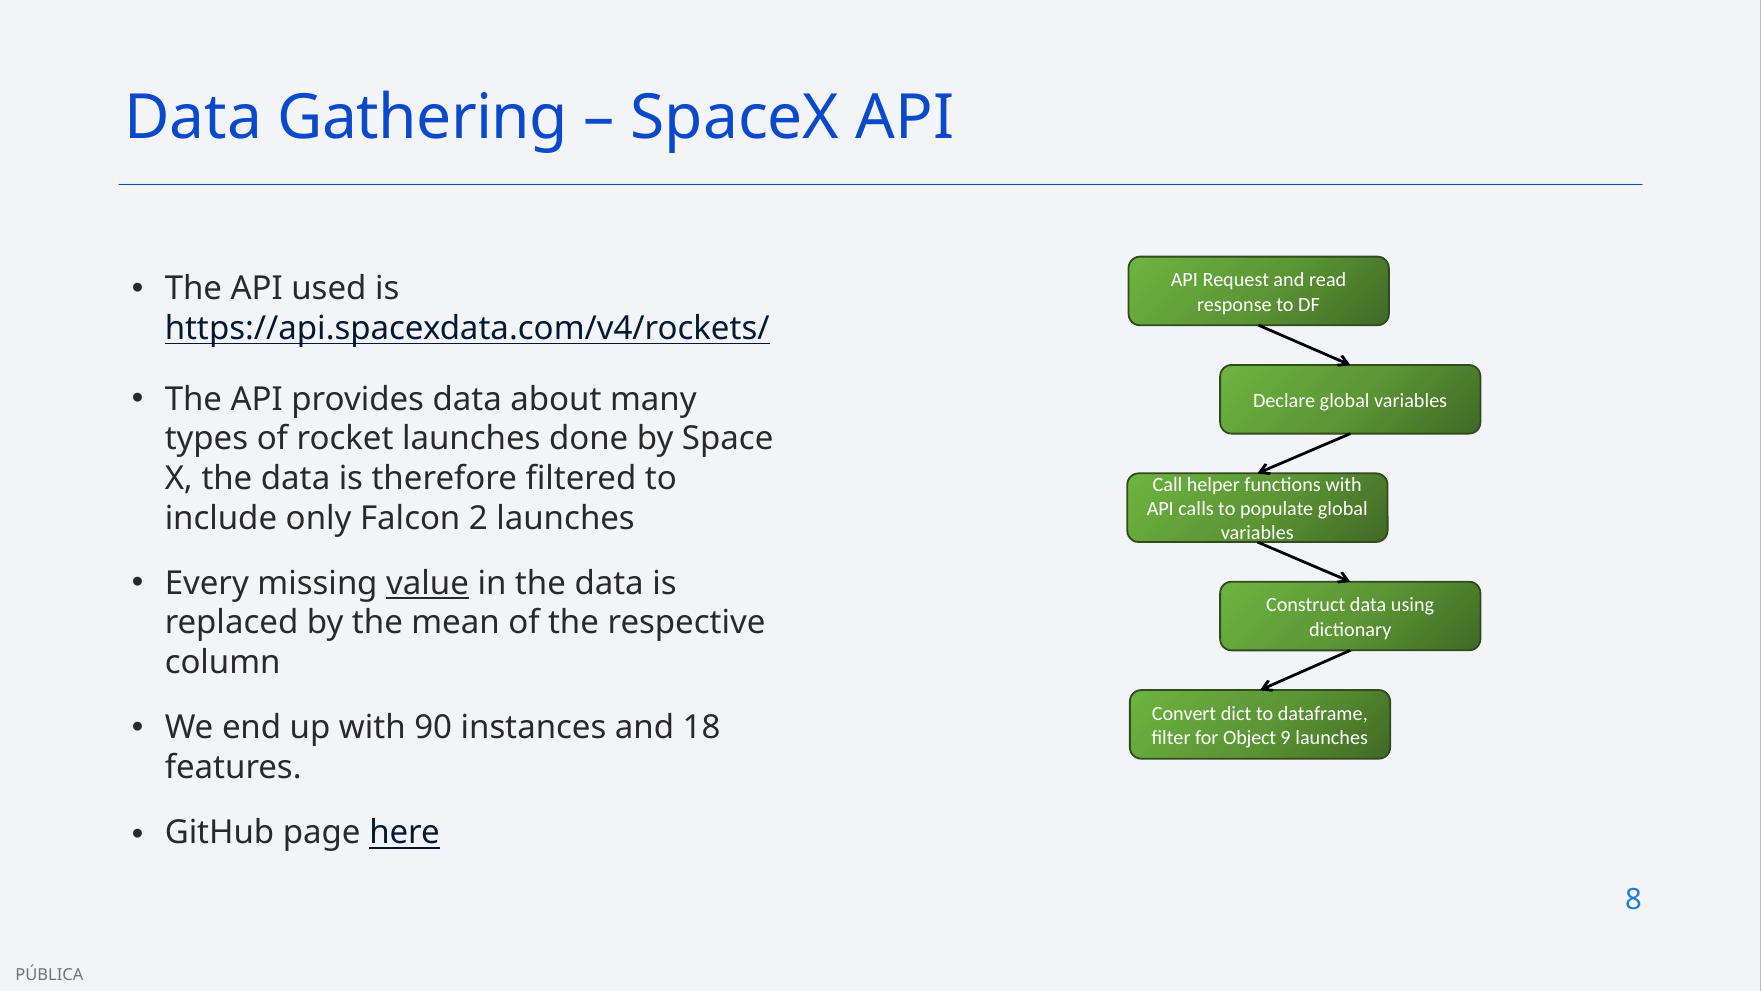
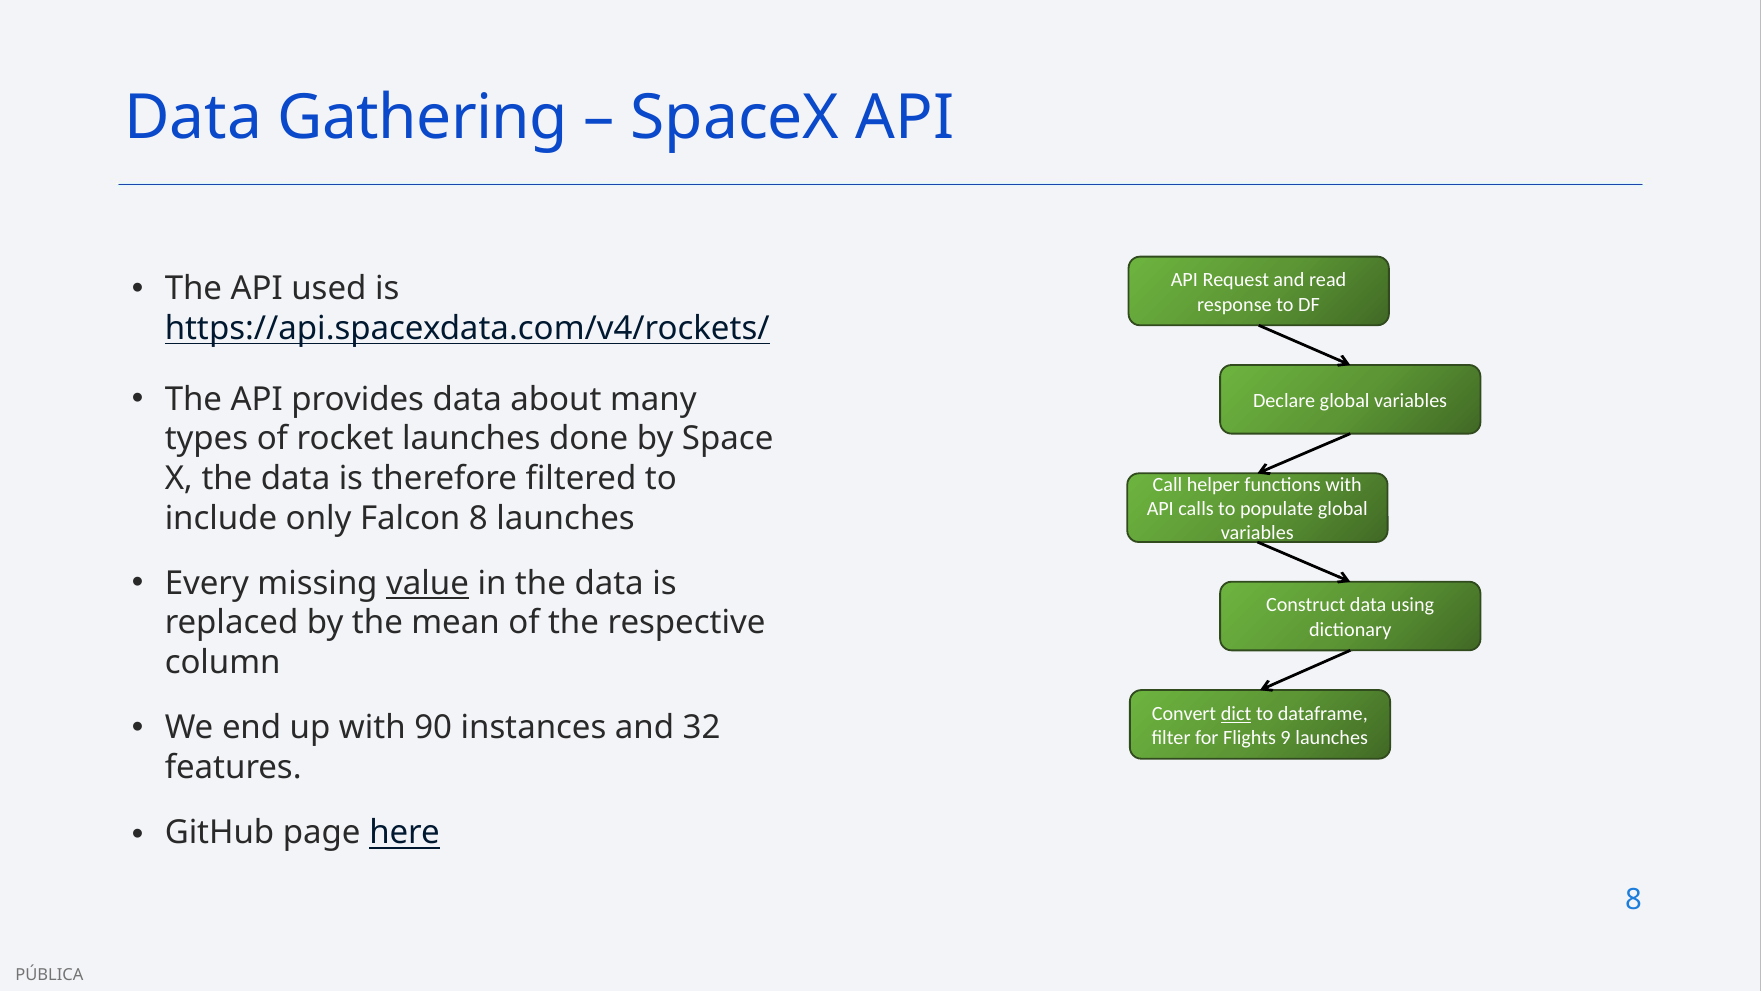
Falcon 2: 2 -> 8 (478, 518)
dict underline: none -> present (1236, 713)
18: 18 -> 32 (702, 728)
Object: Object -> Flights (1250, 738)
